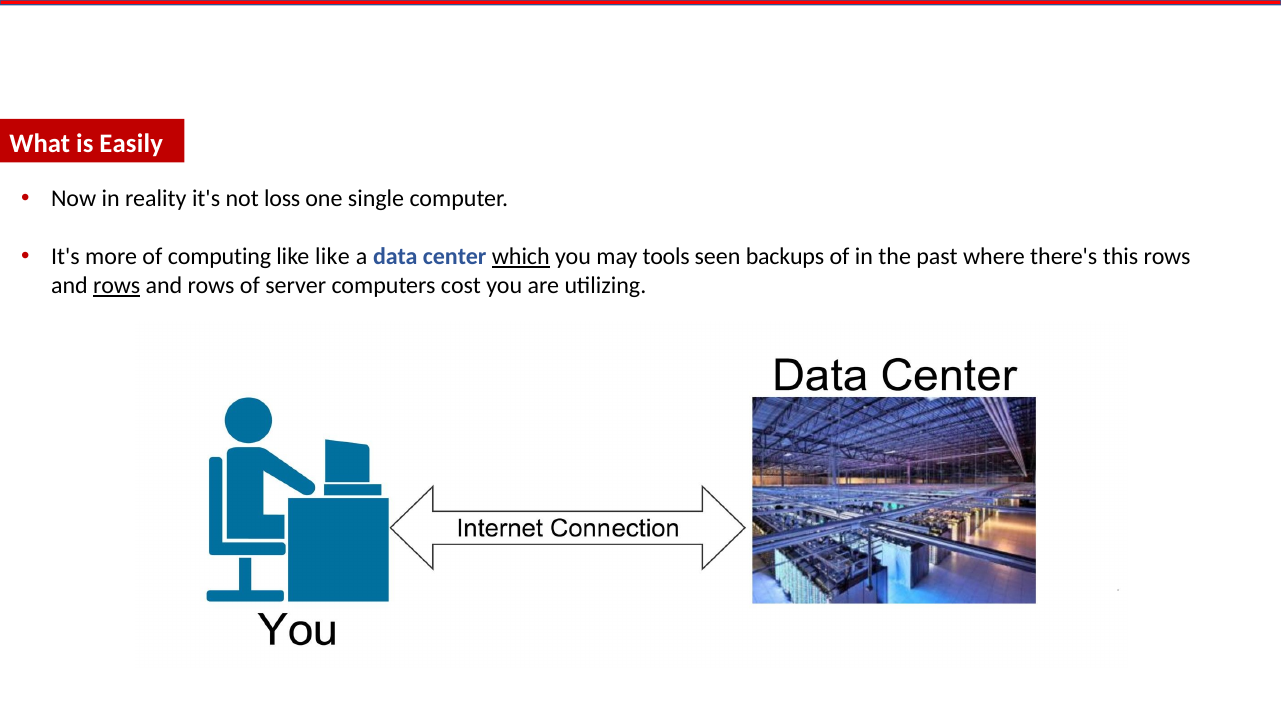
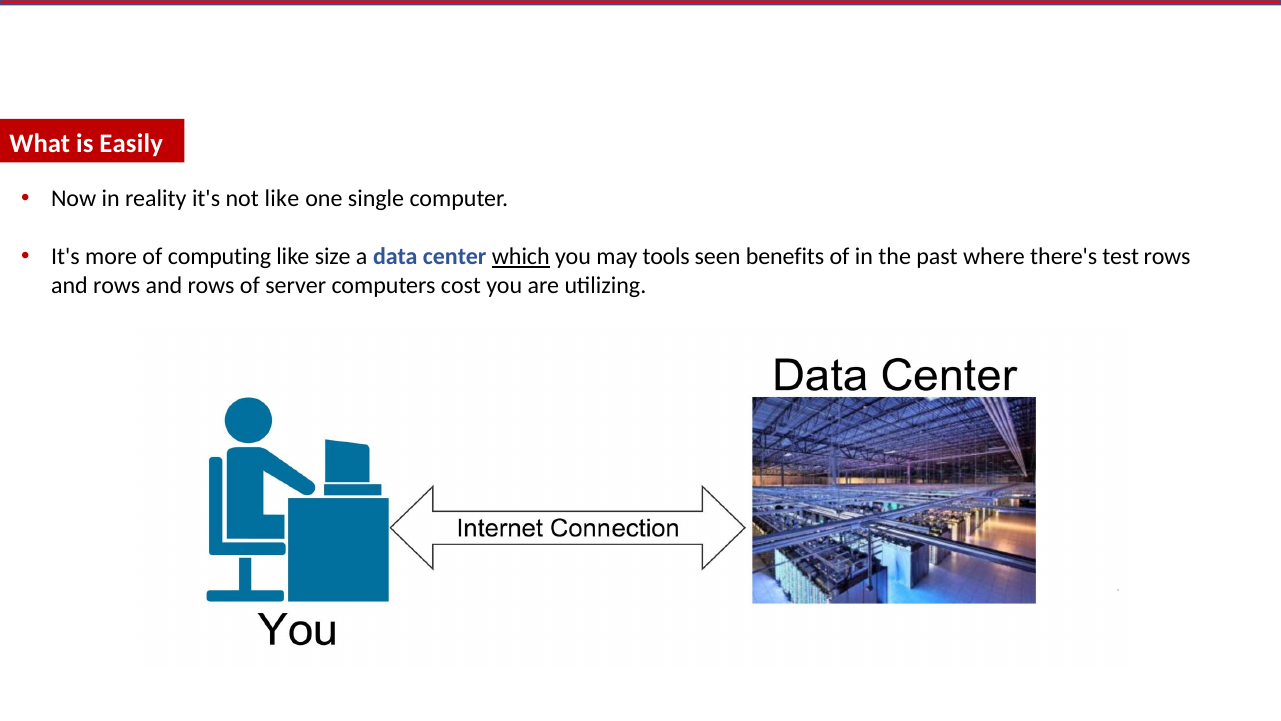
not loss: loss -> like (282, 199)
like like: like -> size (333, 257)
backups: backups -> benefits (785, 257)
this: this -> test (1121, 257)
rows underline: present -> none (117, 285)
